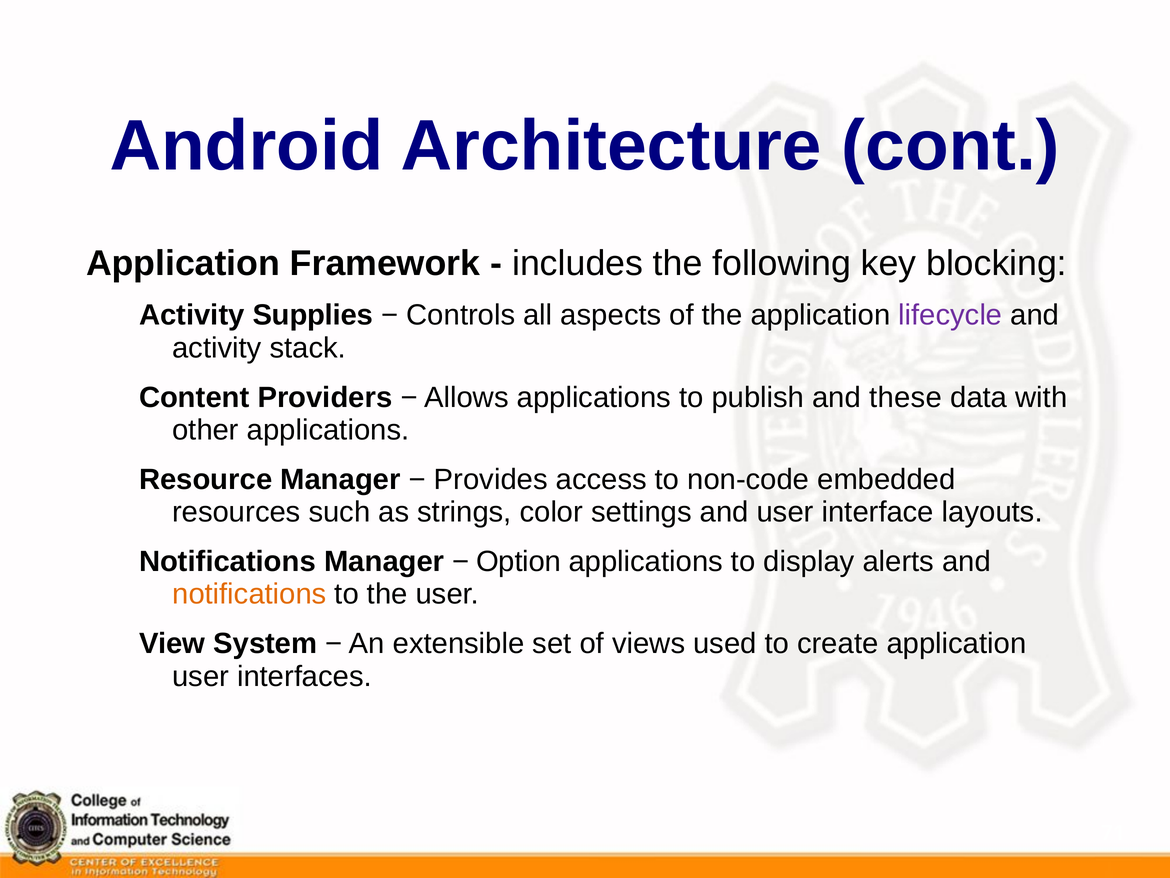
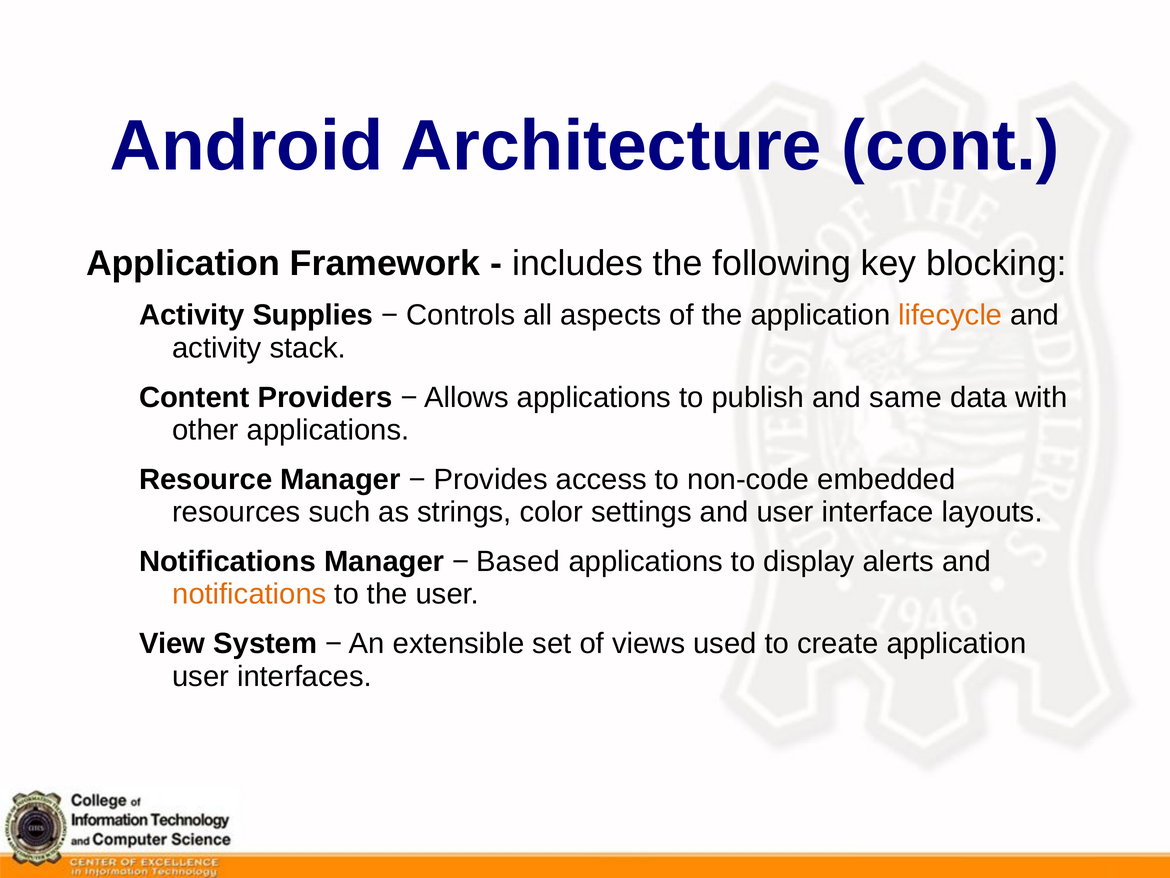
lifecycle colour: purple -> orange (950, 315)
these: these -> same (906, 397)
Option: Option -> Based (518, 561)
